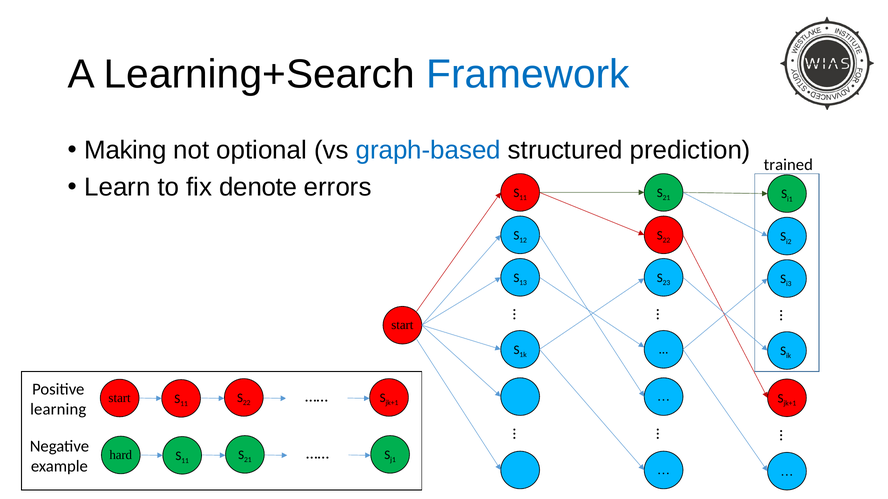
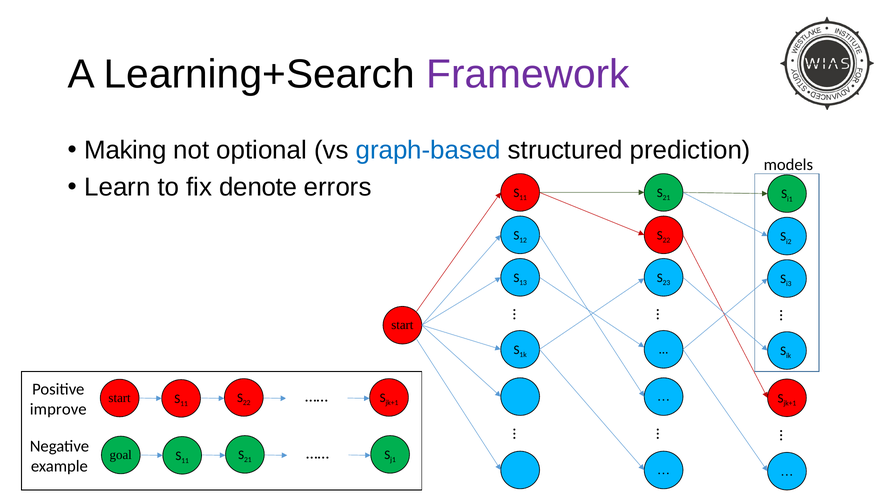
Framework colour: blue -> purple (528, 75)
trained: trained -> models (788, 165)
learning: learning -> improve (58, 410)
hard: hard -> goal (121, 455)
